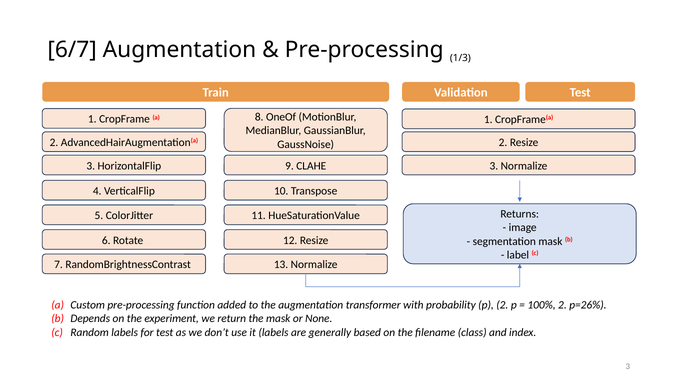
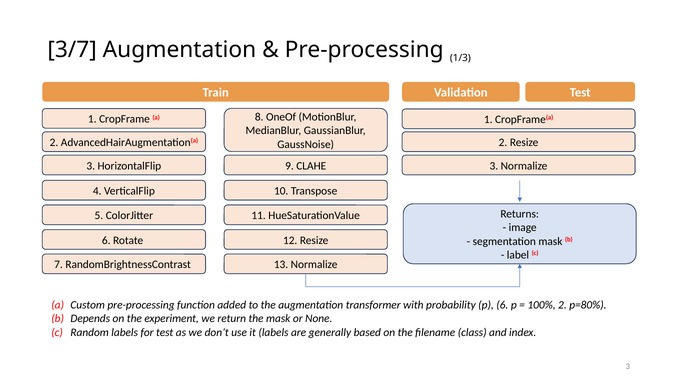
6/7: 6/7 -> 3/7 (72, 50)
p 2: 2 -> 6 (502, 305)
p=26%: p=26% -> p=80% (588, 305)
